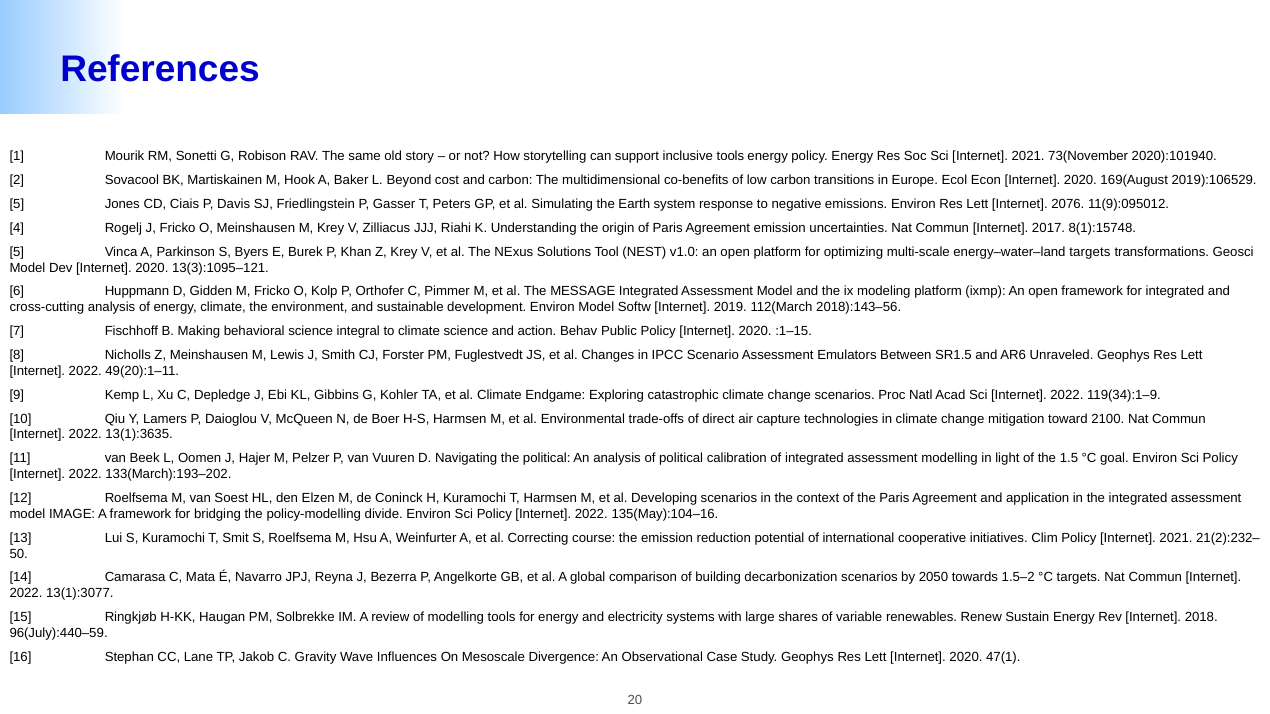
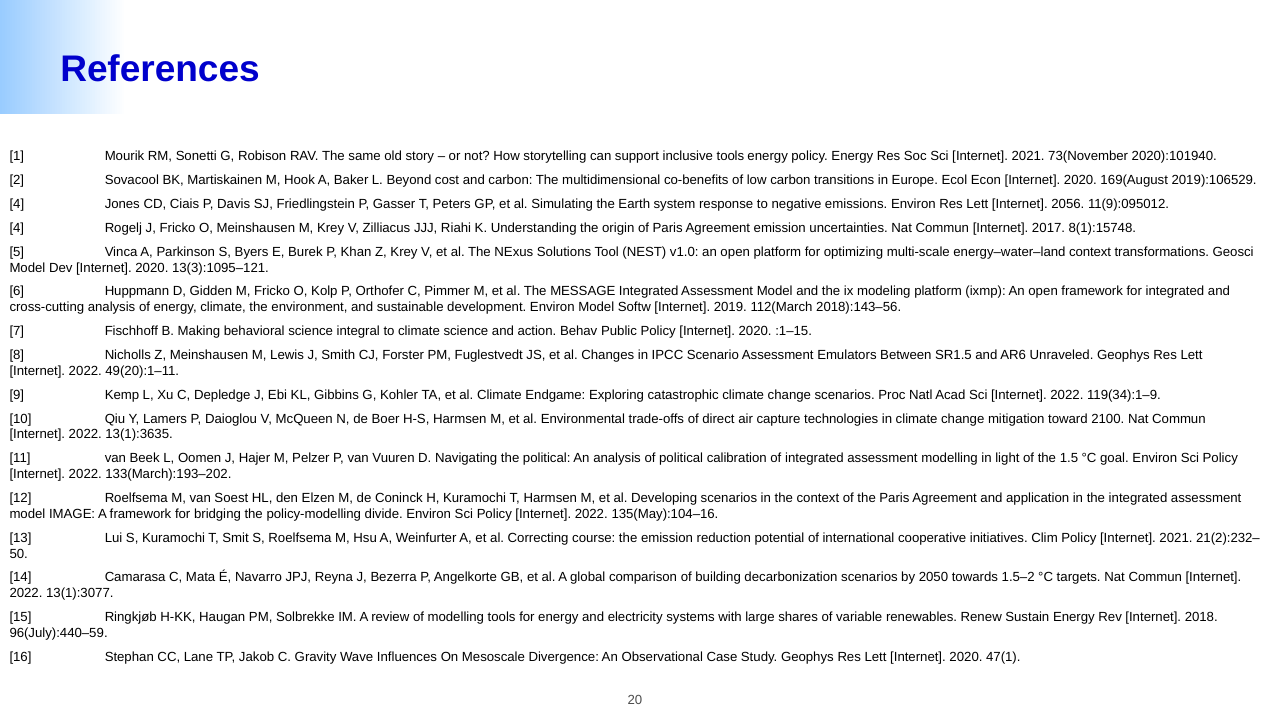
5: 5 -> 4 (17, 204)
2076: 2076 -> 2056 (1068, 204)
energy–water–land targets: targets -> context (1090, 252)
